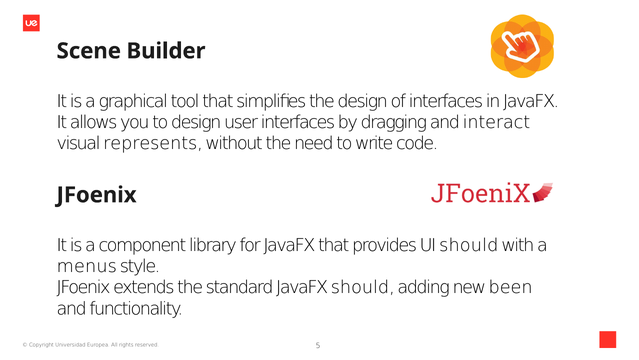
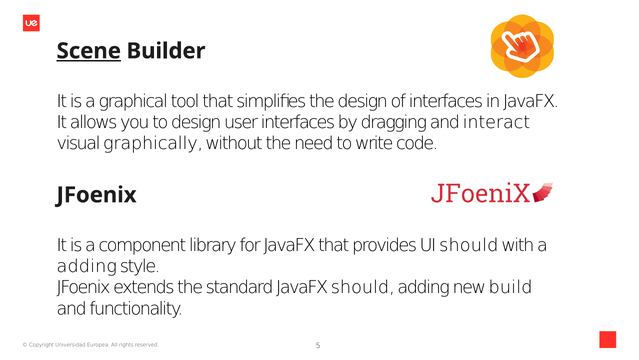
Scene underline: none -> present (89, 51)
represents: represents -> graphically (153, 143)
menus: menus -> adding (87, 266)
been: been -> build (511, 287)
